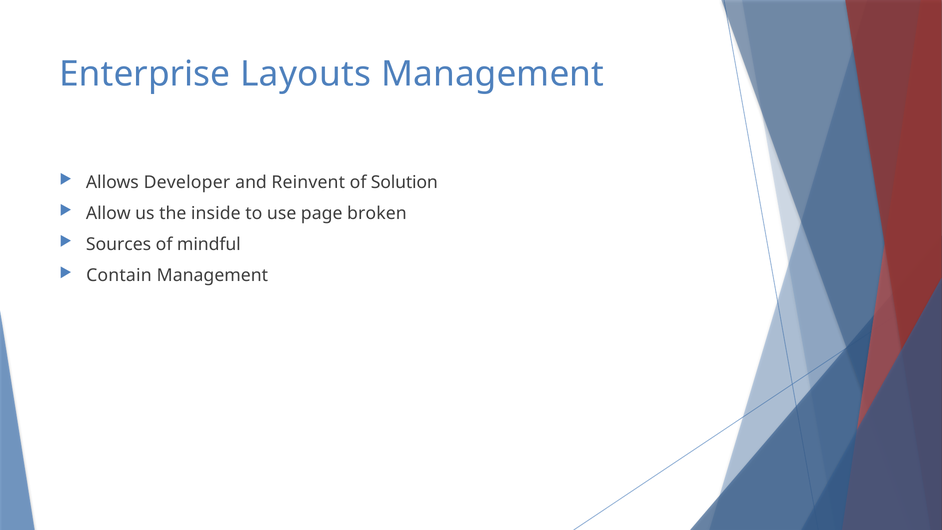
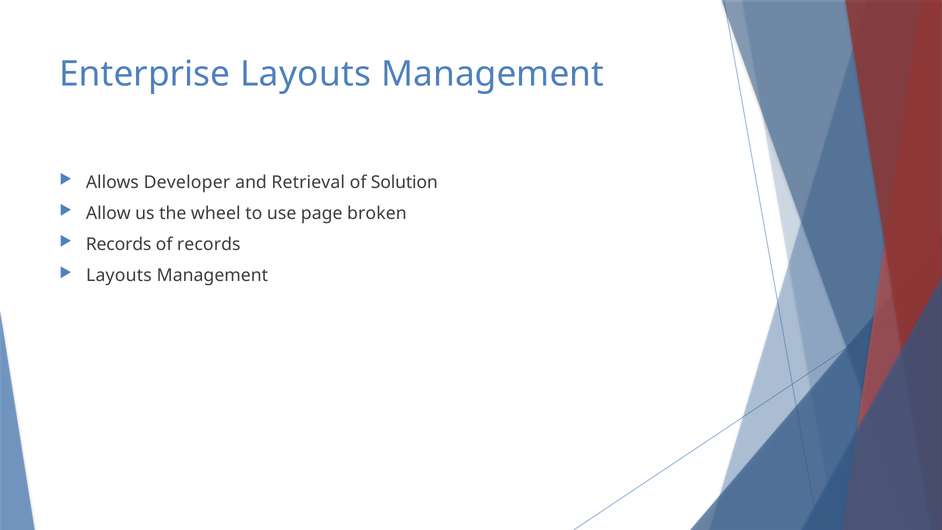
Reinvent: Reinvent -> Retrieval (308, 182)
inside: inside -> wheel (216, 213)
Sources: Sources -> Records (119, 244)
of mindful: mindful -> records (209, 244)
Contain: Contain -> Layouts (119, 275)
